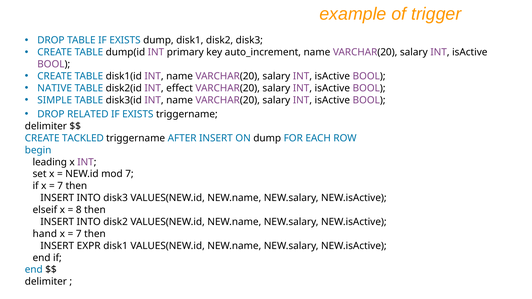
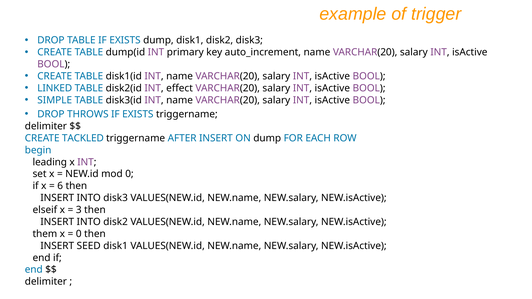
NATIVE: NATIVE -> LINKED (55, 88)
RELATED: RELATED -> THROWS (88, 114)
mod 7: 7 -> 0 (129, 174)
7: 7 -> 6 (60, 186)
8: 8 -> 3 (79, 210)
hand: hand -> them (45, 234)
7: 7 -> 0 (79, 234)
EXPR: EXPR -> SEED (89, 246)
